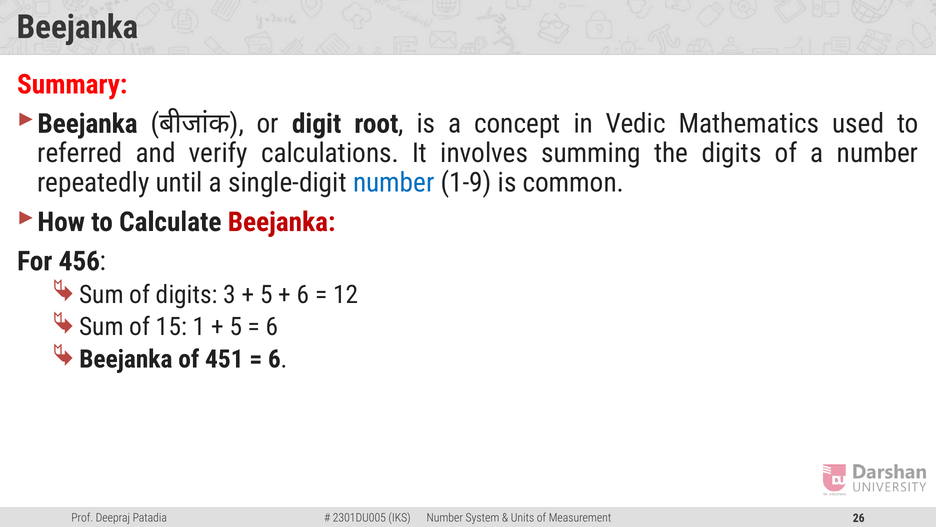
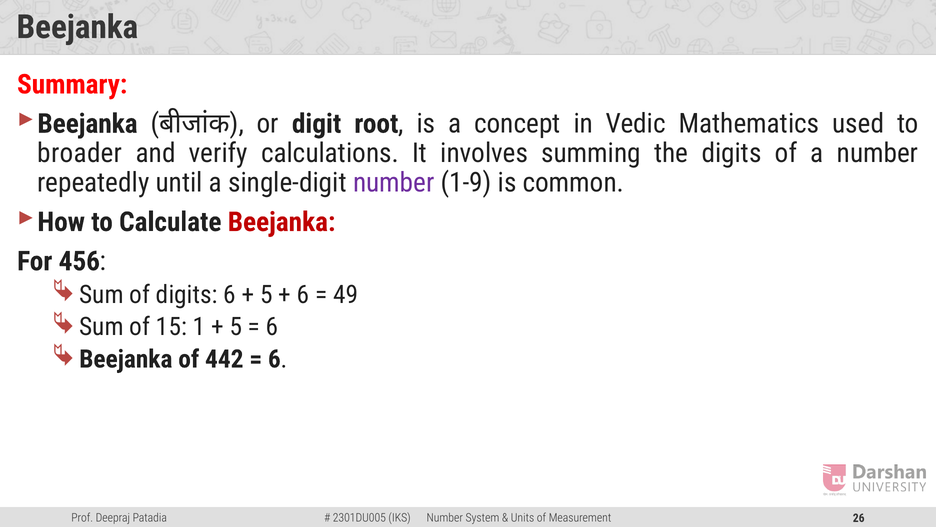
referred: referred -> broader (80, 153)
number colour: blue -> purple (394, 183)
digits 3: 3 -> 6 (230, 294)
12: 12 -> 49 (346, 294)
451: 451 -> 442 (224, 359)
